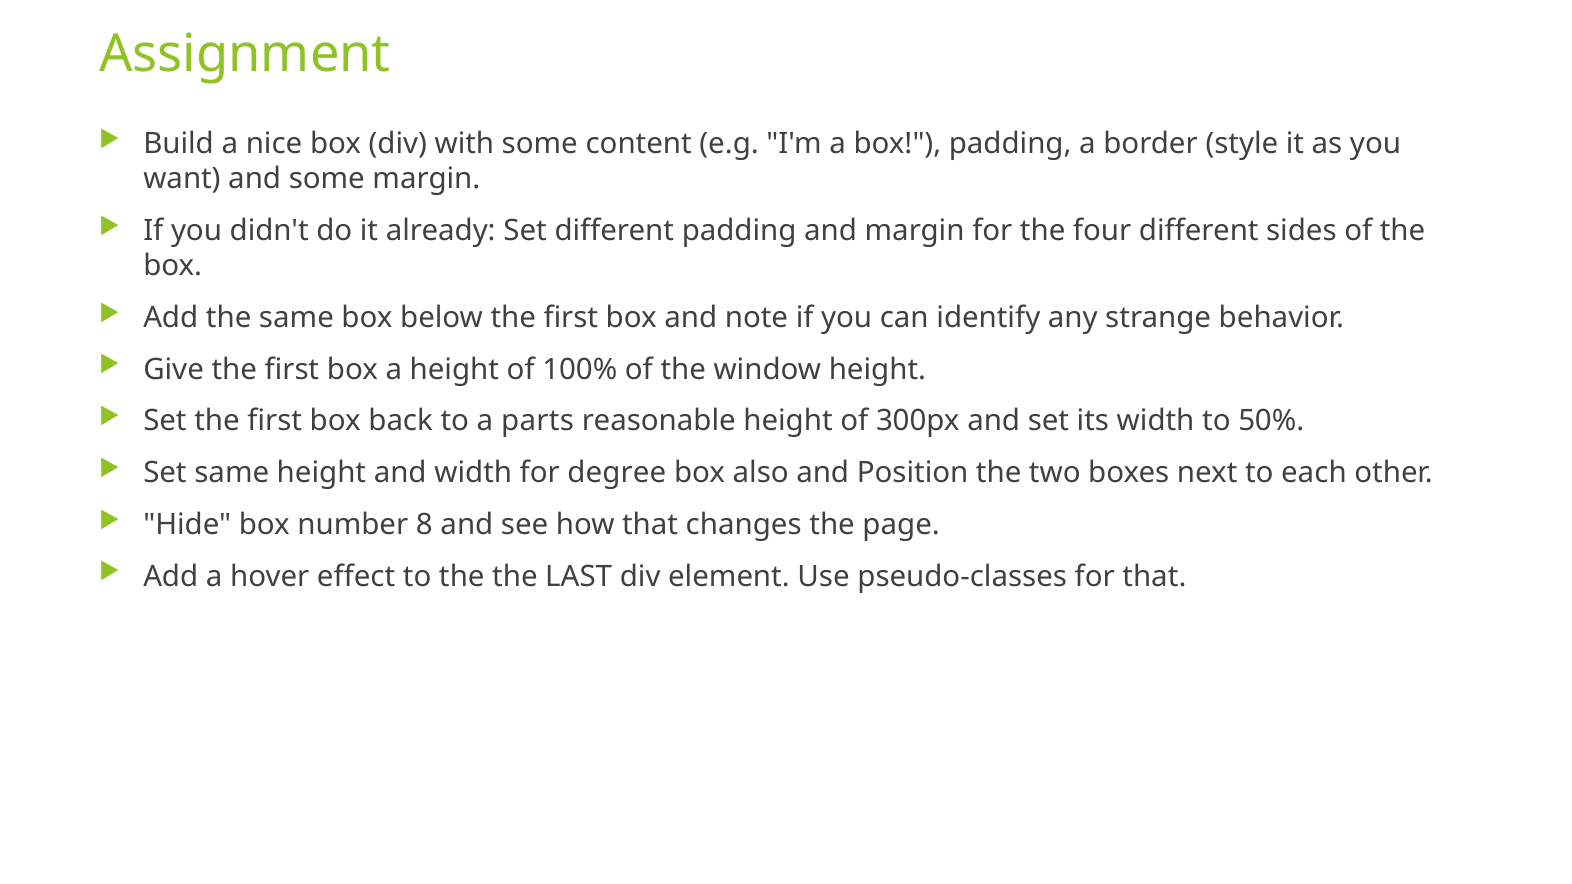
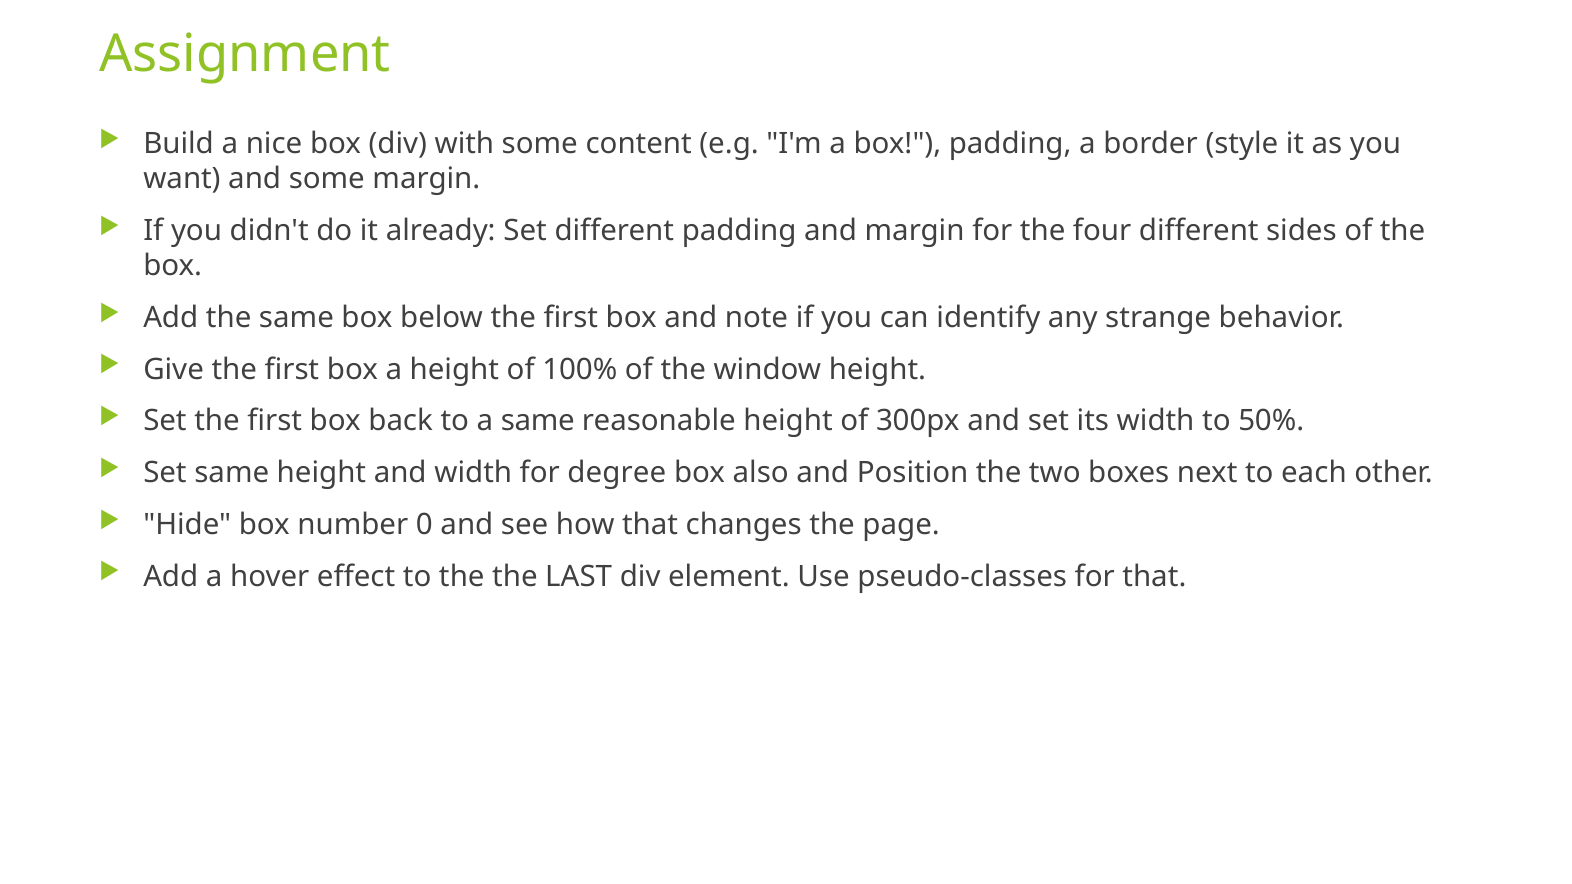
a parts: parts -> same (538, 421)
8: 8 -> 0 (424, 525)
